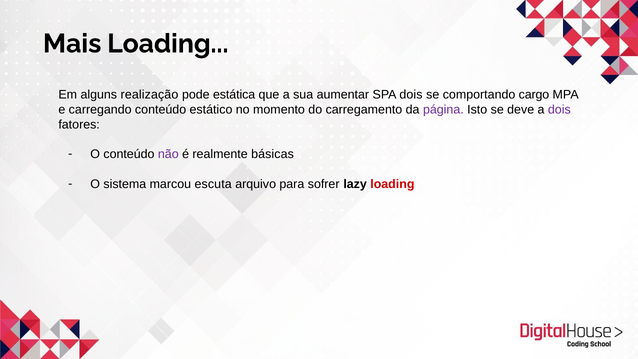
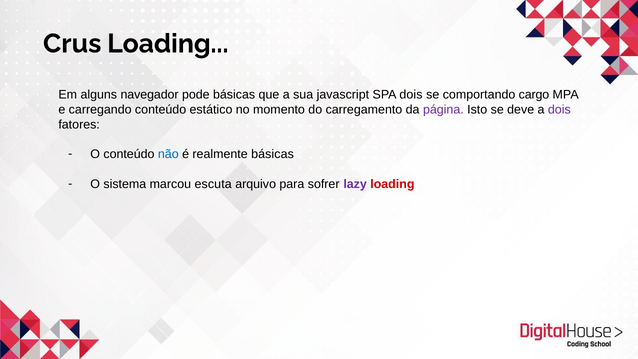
Mais: Mais -> Crus (72, 44)
realização: realização -> navegador (150, 95)
pode estática: estática -> básicas (234, 95)
aumentar: aumentar -> javascript (343, 95)
não colour: purple -> blue (168, 154)
lazy colour: black -> purple (355, 184)
